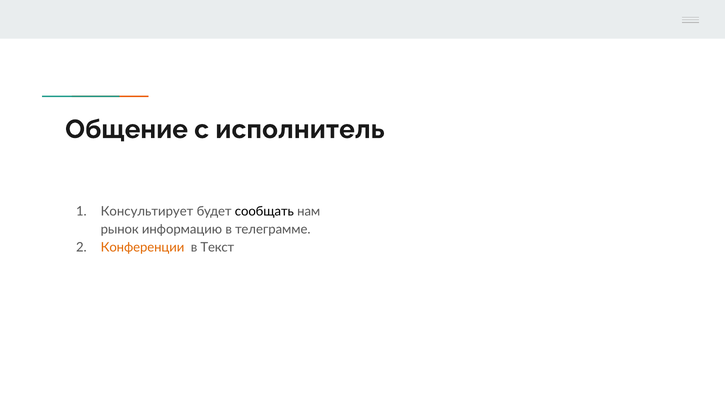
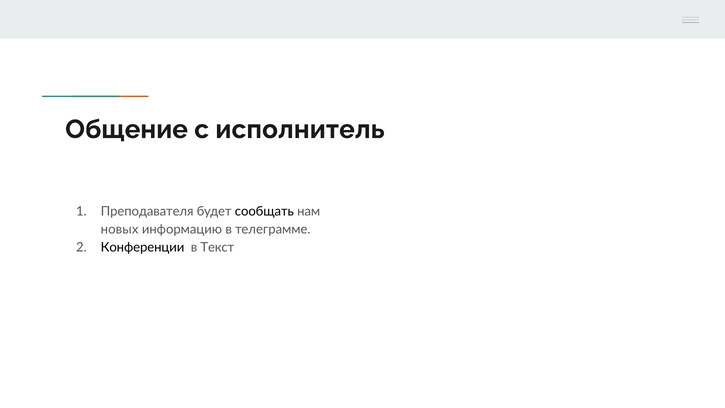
Консультирует: Консультирует -> Преподавателя (147, 211)
рынок: рынок -> новых (120, 229)
Конференции colour: orange -> black (143, 247)
